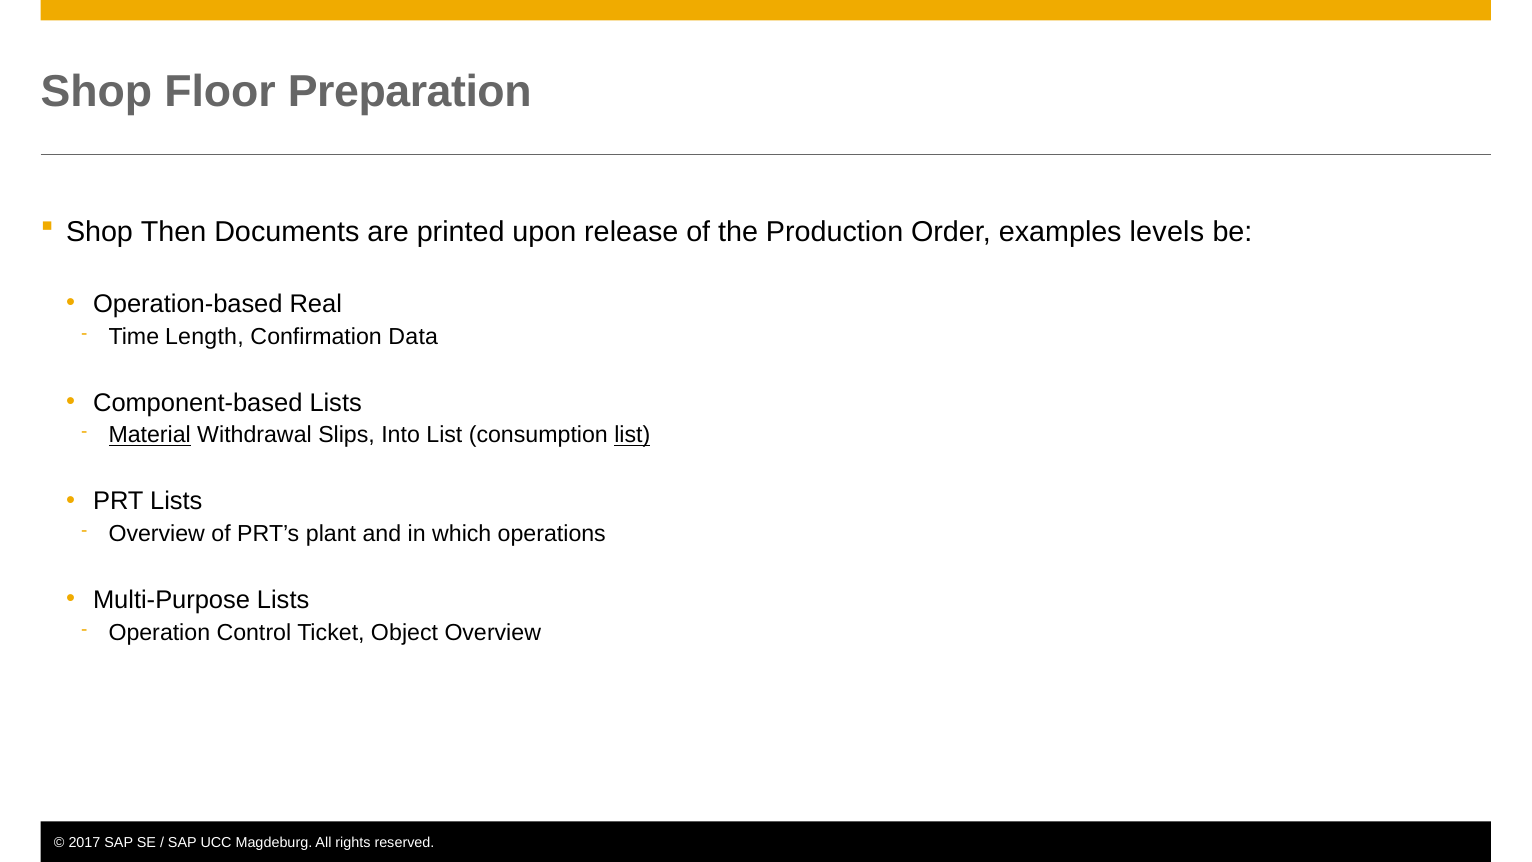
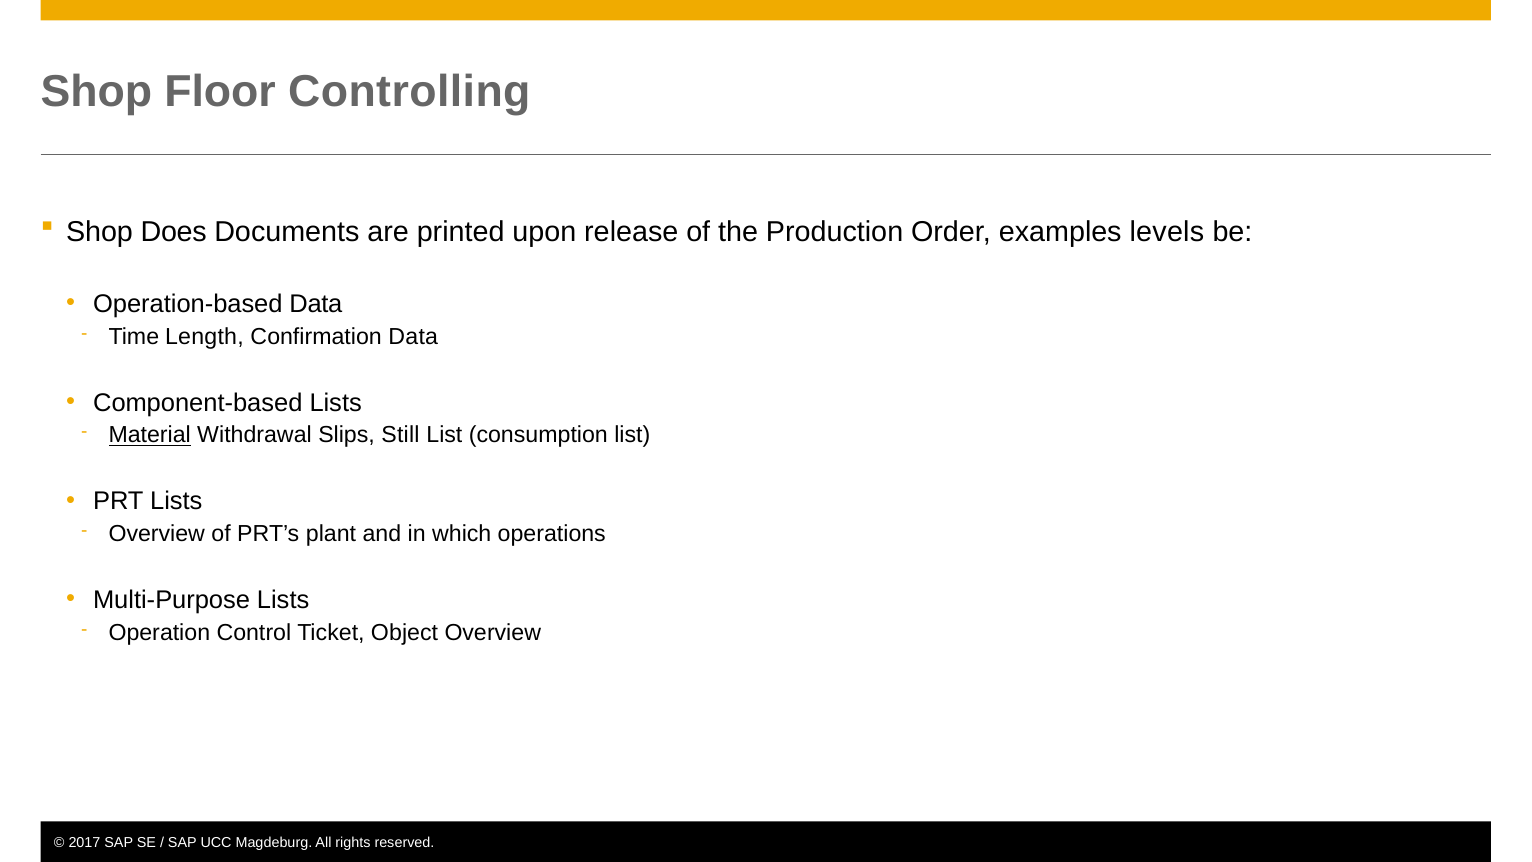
Preparation: Preparation -> Controlling (409, 91)
Then: Then -> Does (174, 232)
Operation-based Real: Real -> Data (316, 304)
Into: Into -> Still (401, 435)
list underline: present -> none (632, 435)
